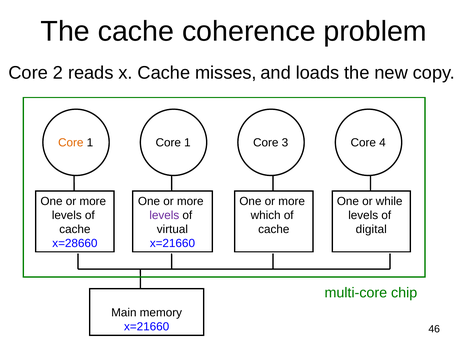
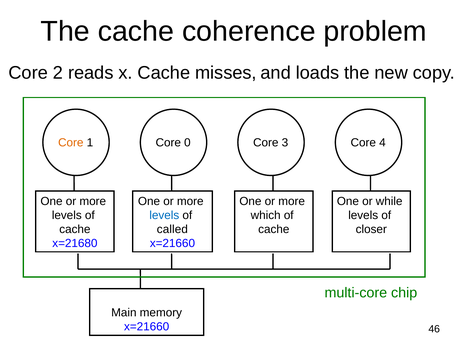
1 Core 1: 1 -> 0 (187, 143)
levels colour: purple -> blue (164, 215)
virtual: virtual -> called (172, 229)
digital: digital -> closer (371, 229)
x=28660: x=28660 -> x=21680 (75, 243)
